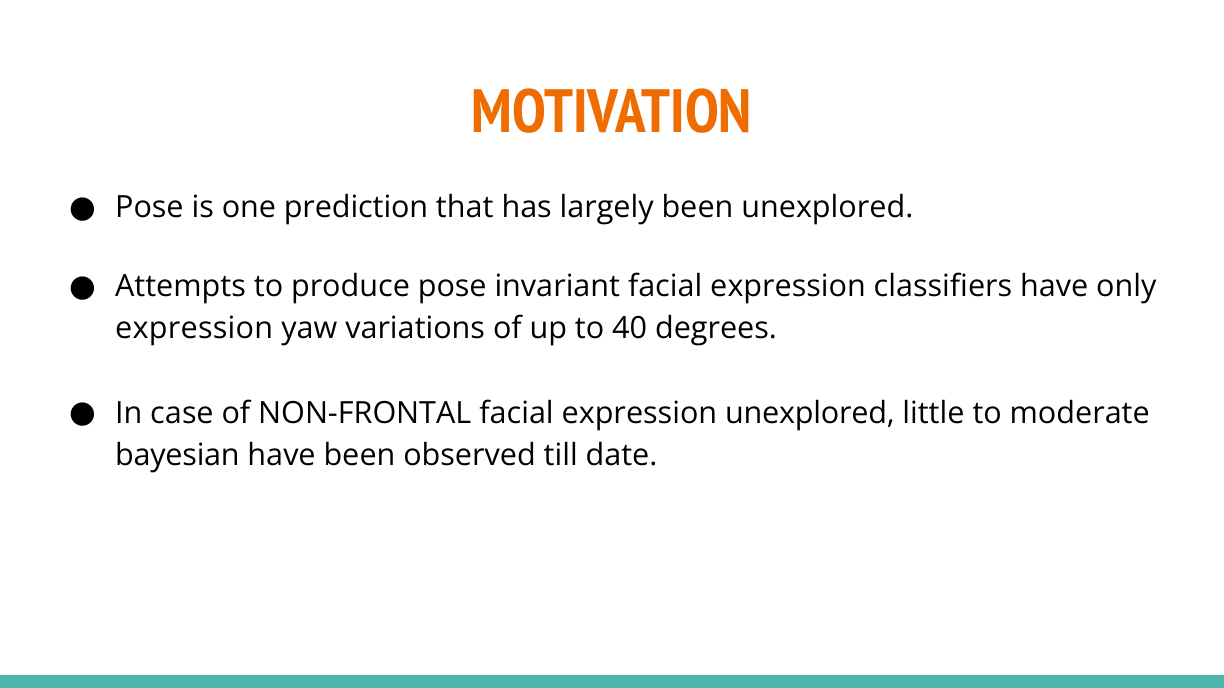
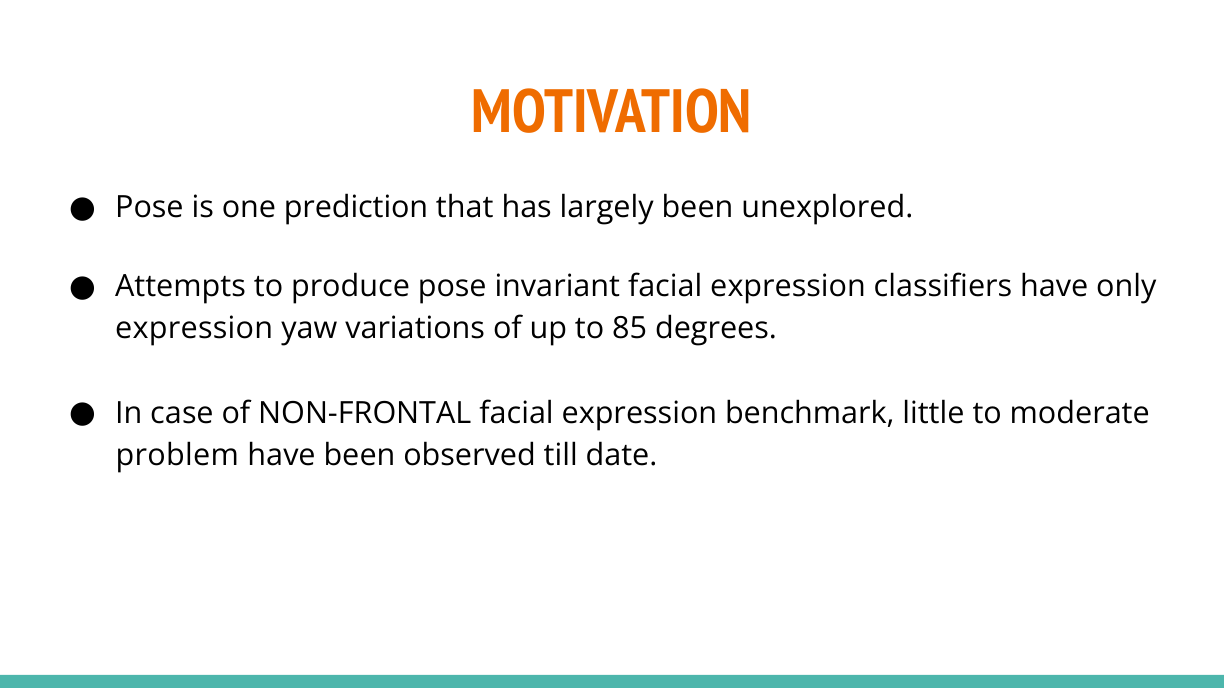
40: 40 -> 85 (630, 329)
expression unexplored: unexplored -> benchmark (810, 413)
bayesian: bayesian -> problem (177, 456)
